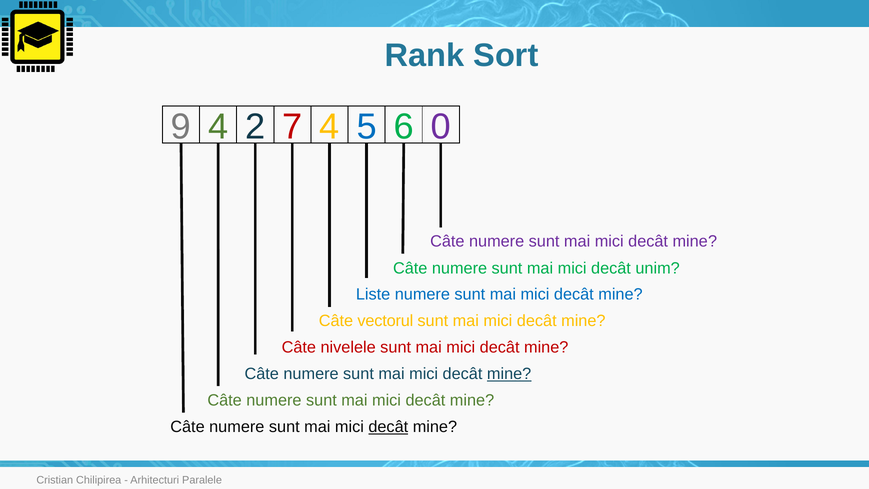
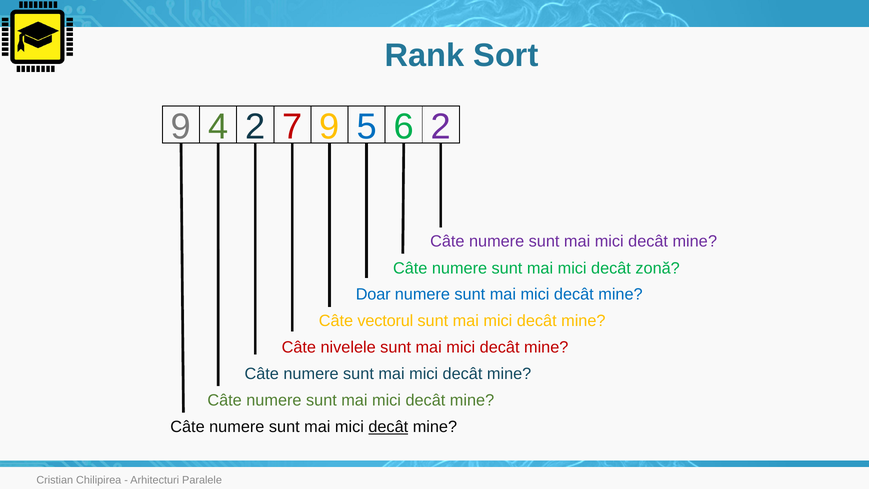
7 4: 4 -> 9 (329, 127)
6 0: 0 -> 2 (441, 127)
unim: unim -> zonă (658, 268)
Liste: Liste -> Doar (373, 295)
mine underline: present -> none (509, 374)
